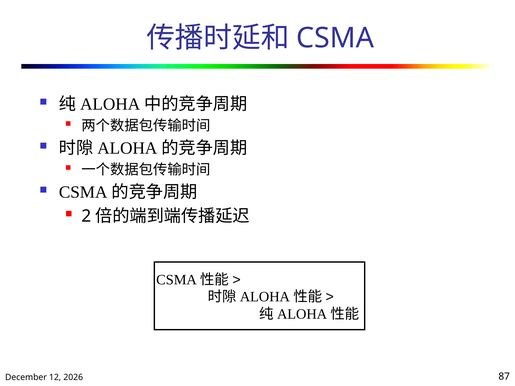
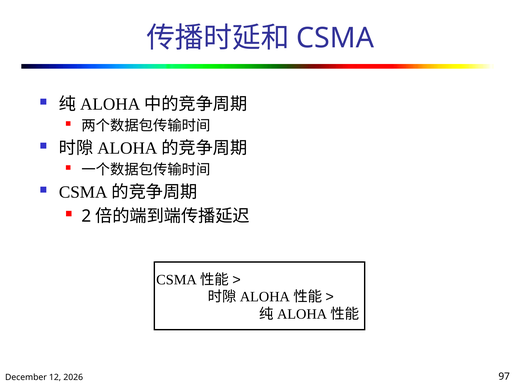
87: 87 -> 97 (504, 377)
